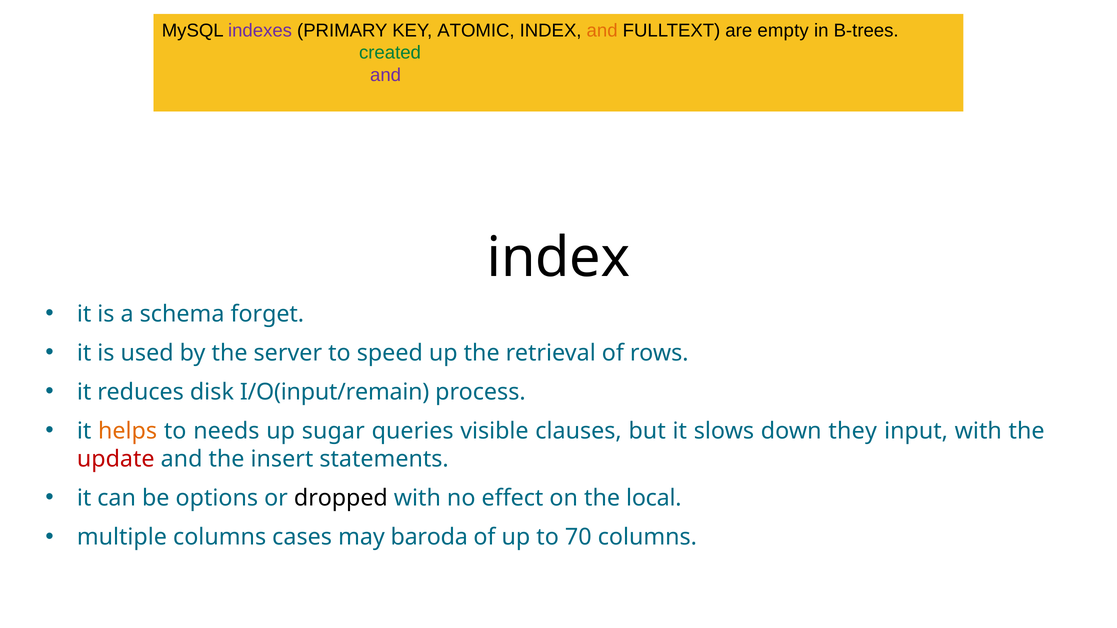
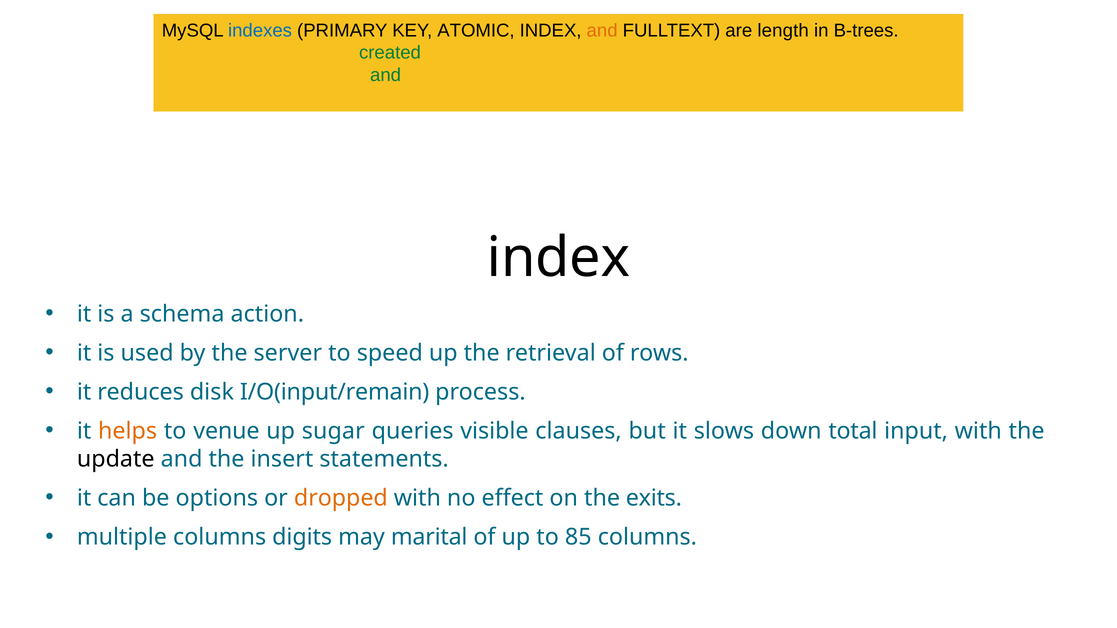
indexes colour: purple -> blue (260, 31)
empty: empty -> length (783, 31)
and colour: purple -> green (386, 75)
forget: forget -> action (267, 314)
needs: needs -> venue (226, 431)
they: they -> total (853, 431)
update colour: red -> black (116, 459)
dropped colour: black -> orange (341, 498)
local: local -> exits (654, 498)
cases: cases -> digits (302, 537)
baroda: baroda -> marital (429, 537)
70: 70 -> 85 (578, 537)
